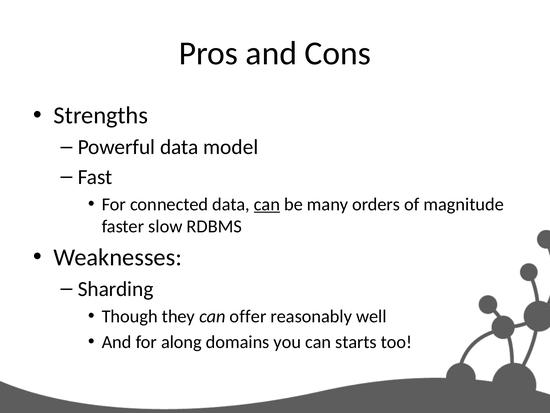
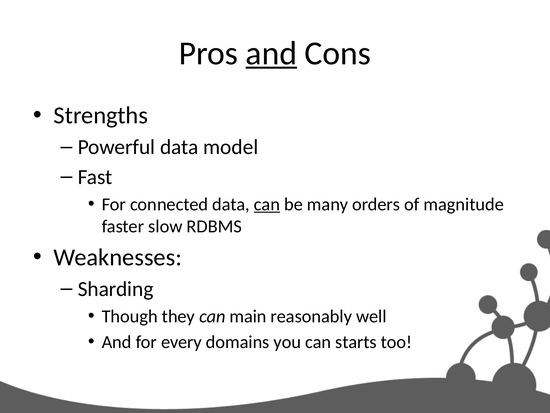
and underline: none -> present (271, 53)
offer: offer -> main (248, 316)
along: along -> every (181, 342)
